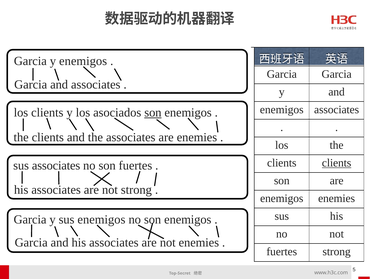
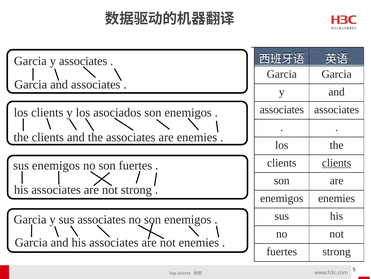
y enemigos: enemigos -> associates (83, 61)
enemigos: enemigos -> associates (282, 109)
son underline: present -> none (153, 112)
sus associates: associates -> enemigos (56, 165)
sus enemigos: enemigos -> associates (102, 219)
